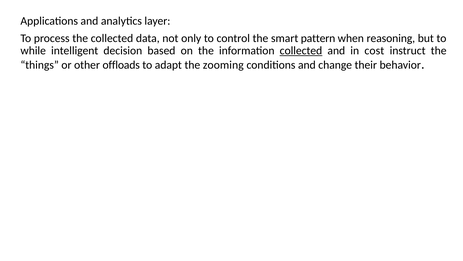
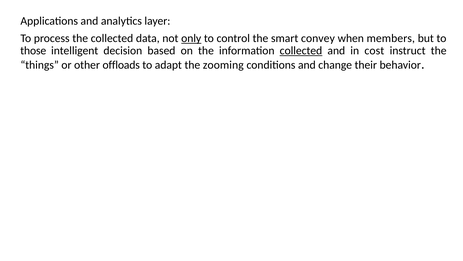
only underline: none -> present (191, 38)
pattern: pattern -> convey (318, 38)
reasoning: reasoning -> members (391, 38)
while: while -> those (33, 51)
